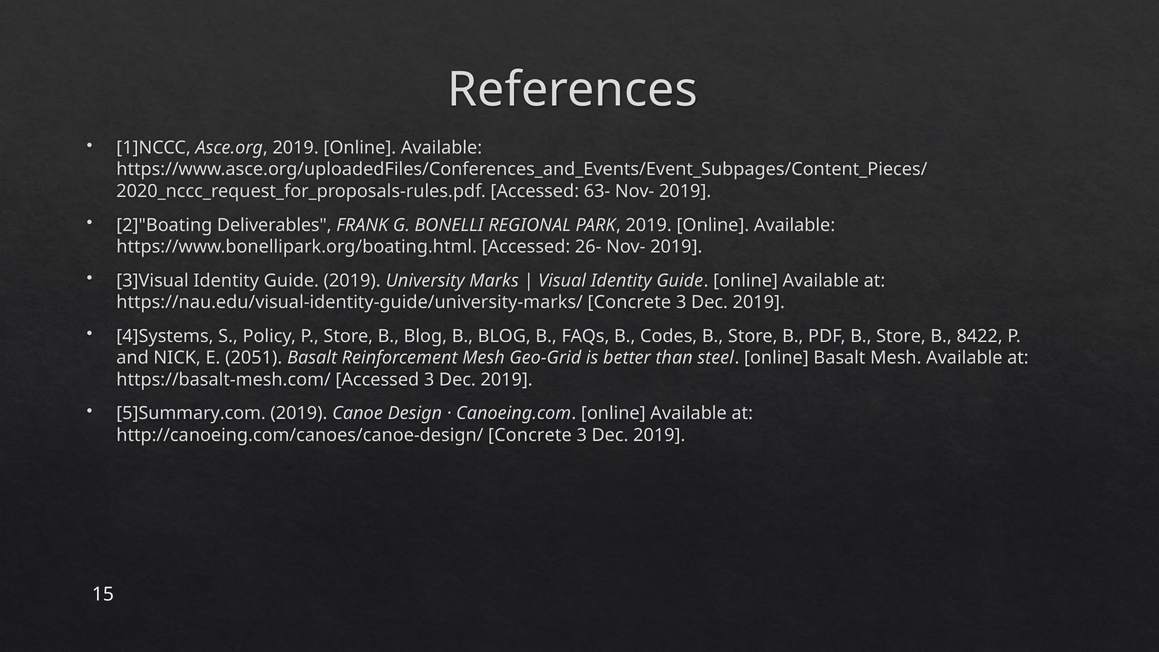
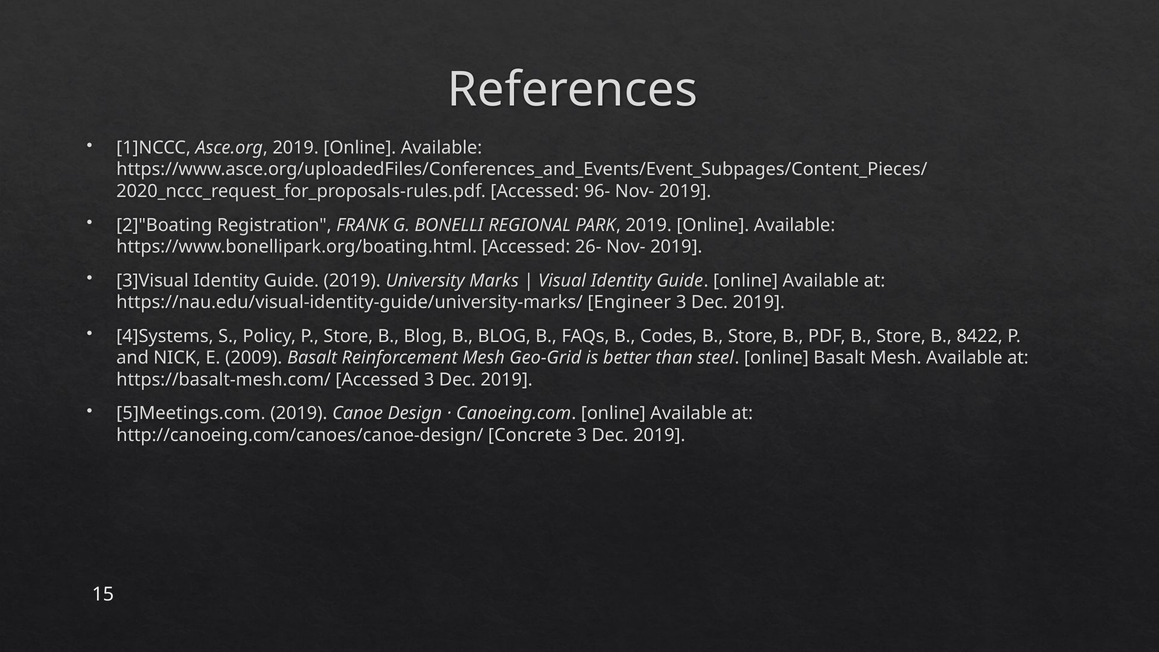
63-: 63- -> 96- (597, 191)
Deliverables: Deliverables -> Registration (274, 225)
https://nau.edu/visual-identity-guide/university-marks/ Concrete: Concrete -> Engineer (629, 302)
2051: 2051 -> 2009 (254, 358)
5]Summary.com: 5]Summary.com -> 5]Meetings.com (191, 413)
